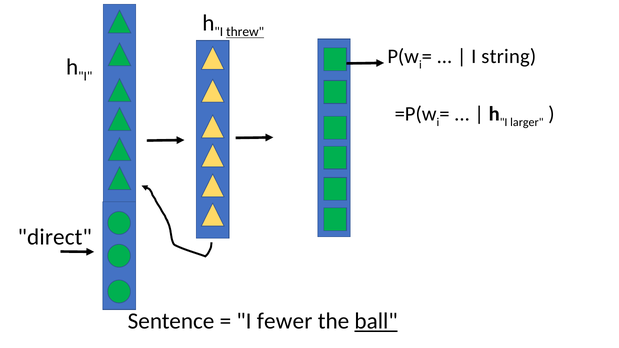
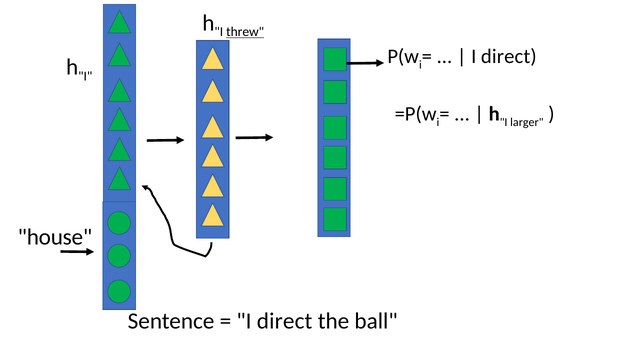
string: string -> direct (509, 57)
direct: direct -> house (55, 237)
fewer: fewer -> direct (285, 321)
ball underline: present -> none (376, 321)
